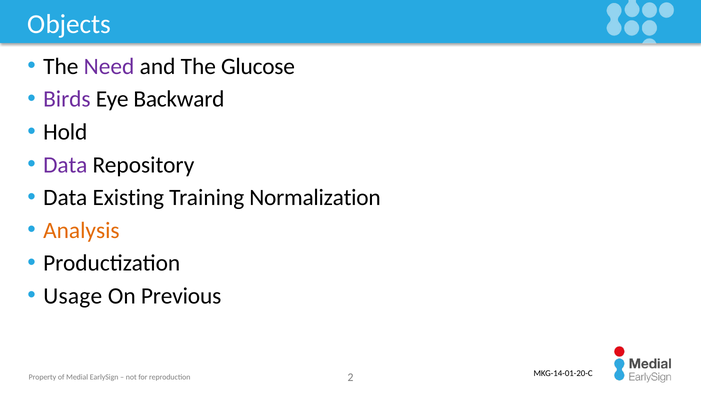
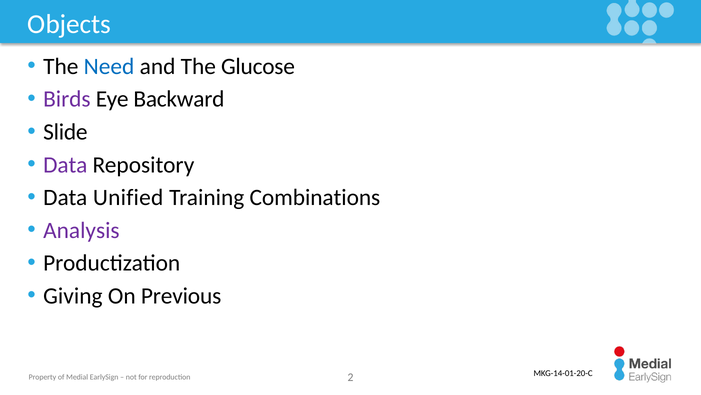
Need colour: purple -> blue (109, 66)
Hold: Hold -> Slide (65, 132)
Existing: Existing -> Unified (128, 197)
Normalization: Normalization -> Combinations (315, 197)
Analysis colour: orange -> purple (81, 230)
Usage: Usage -> Giving (73, 295)
